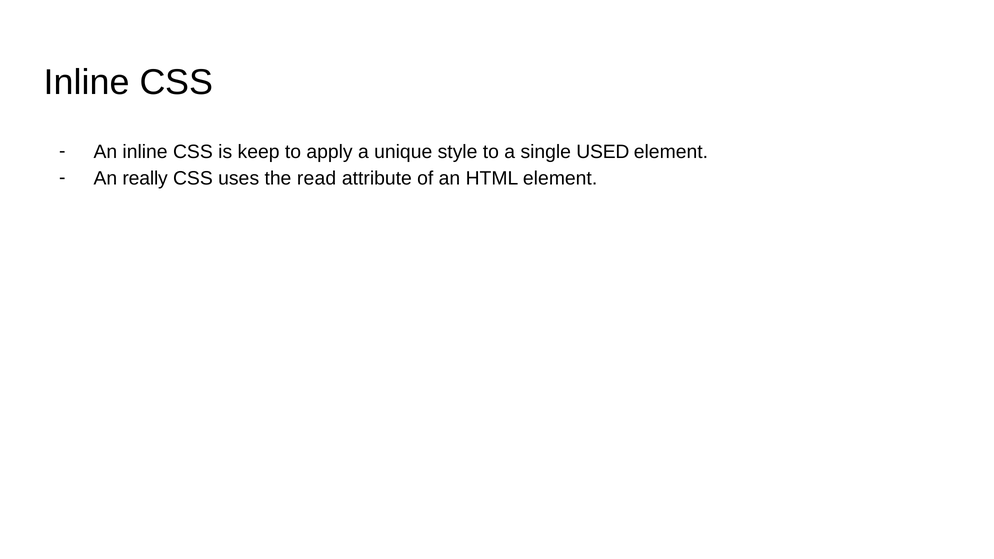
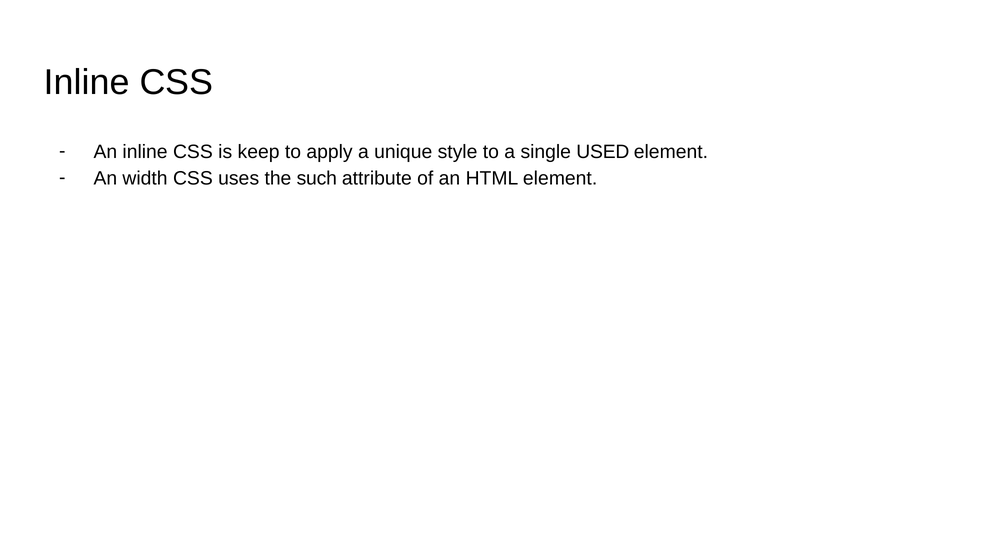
really: really -> width (145, 178)
read: read -> such (317, 178)
